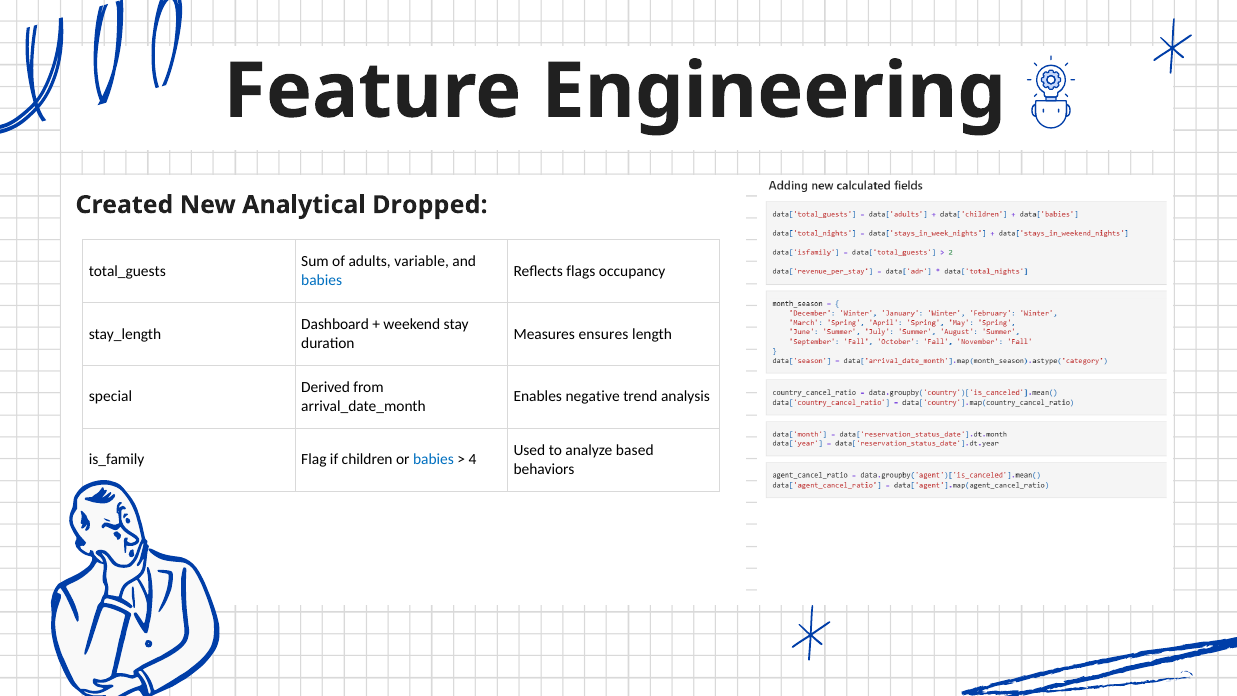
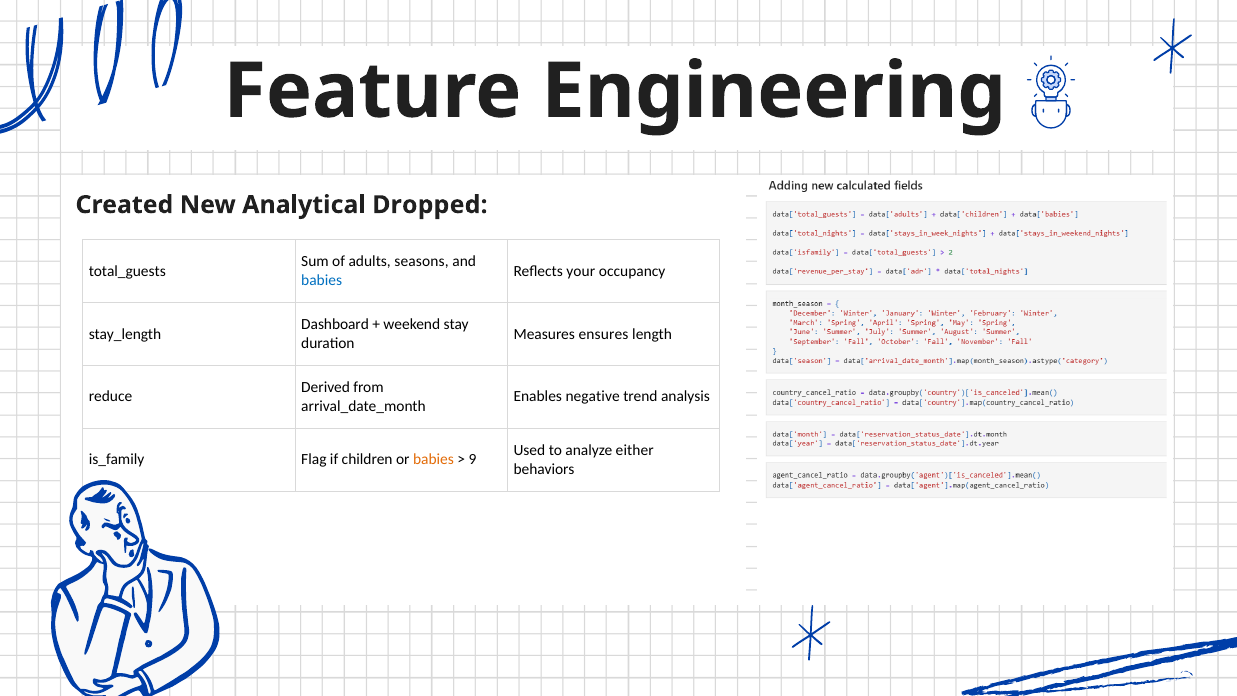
variable: variable -> seasons (422, 262)
flags: flags -> your (581, 271)
special: special -> reduce (111, 397)
based: based -> either (635, 450)
babies colour: blue -> orange (433, 460)
4: 4 -> 9 (473, 460)
